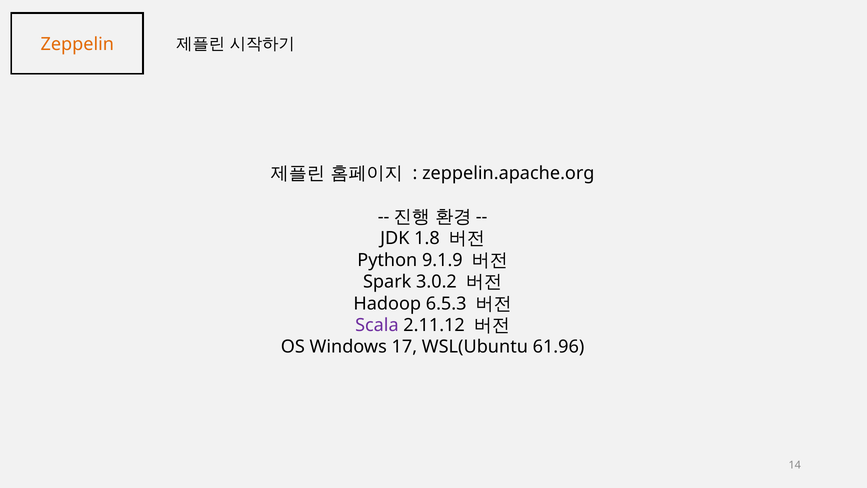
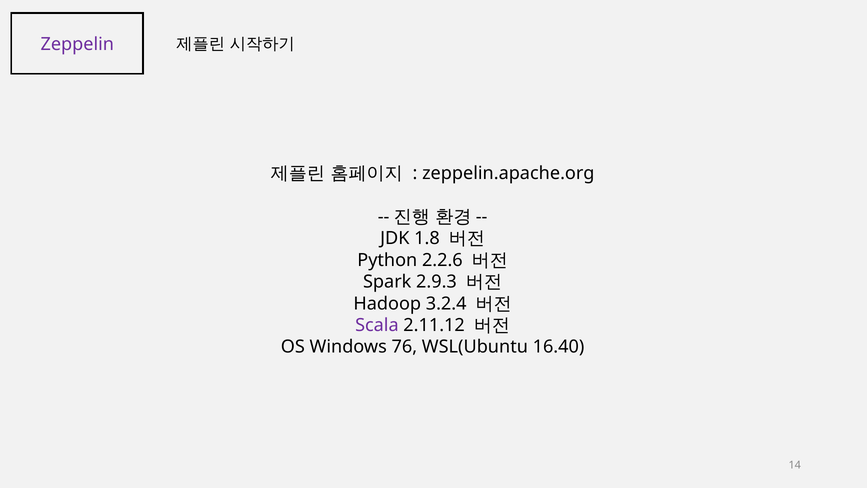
Zeppelin colour: orange -> purple (77, 44)
9.1.9: 9.1.9 -> 2.2.6 (442, 260)
3.0.2: 3.0.2 -> 2.9.3 (436, 282)
6.5.3: 6.5.3 -> 3.2.4 (446, 303)
17: 17 -> 76 (404, 347)
61.96: 61.96 -> 16.40 (559, 347)
